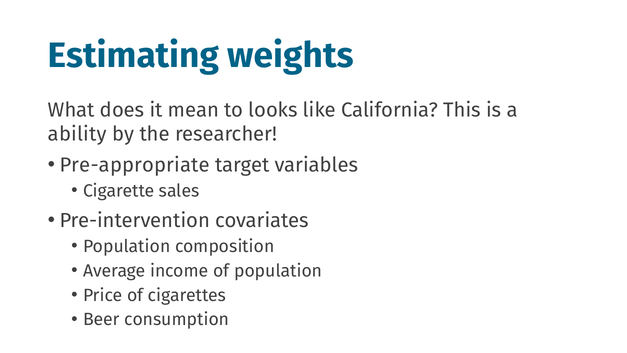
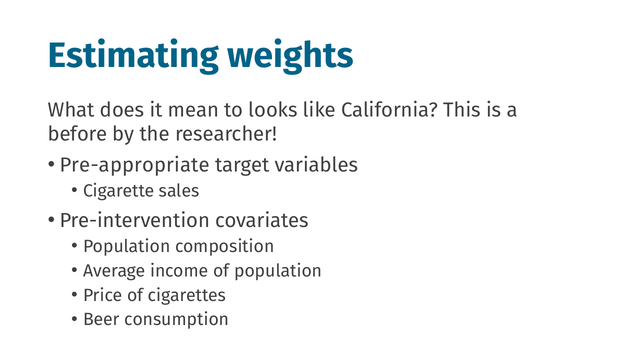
ability: ability -> before (78, 134)
